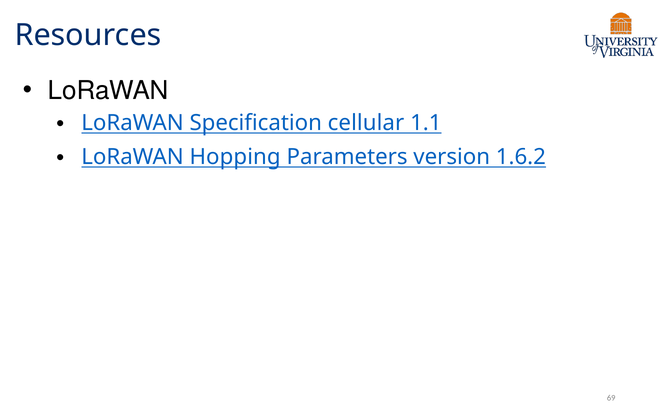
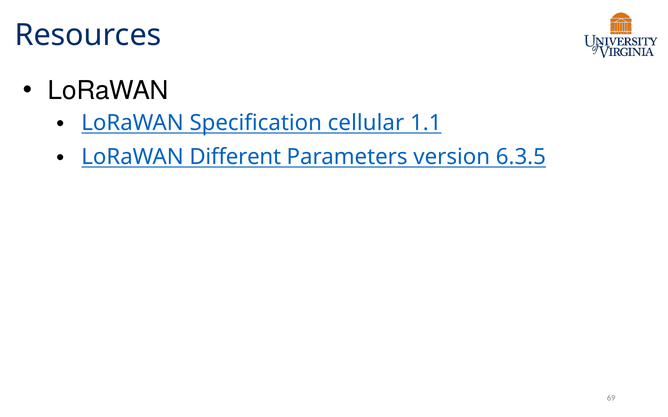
Hopping: Hopping -> Different (235, 157)
1.6.2: 1.6.2 -> 6.3.5 (521, 157)
